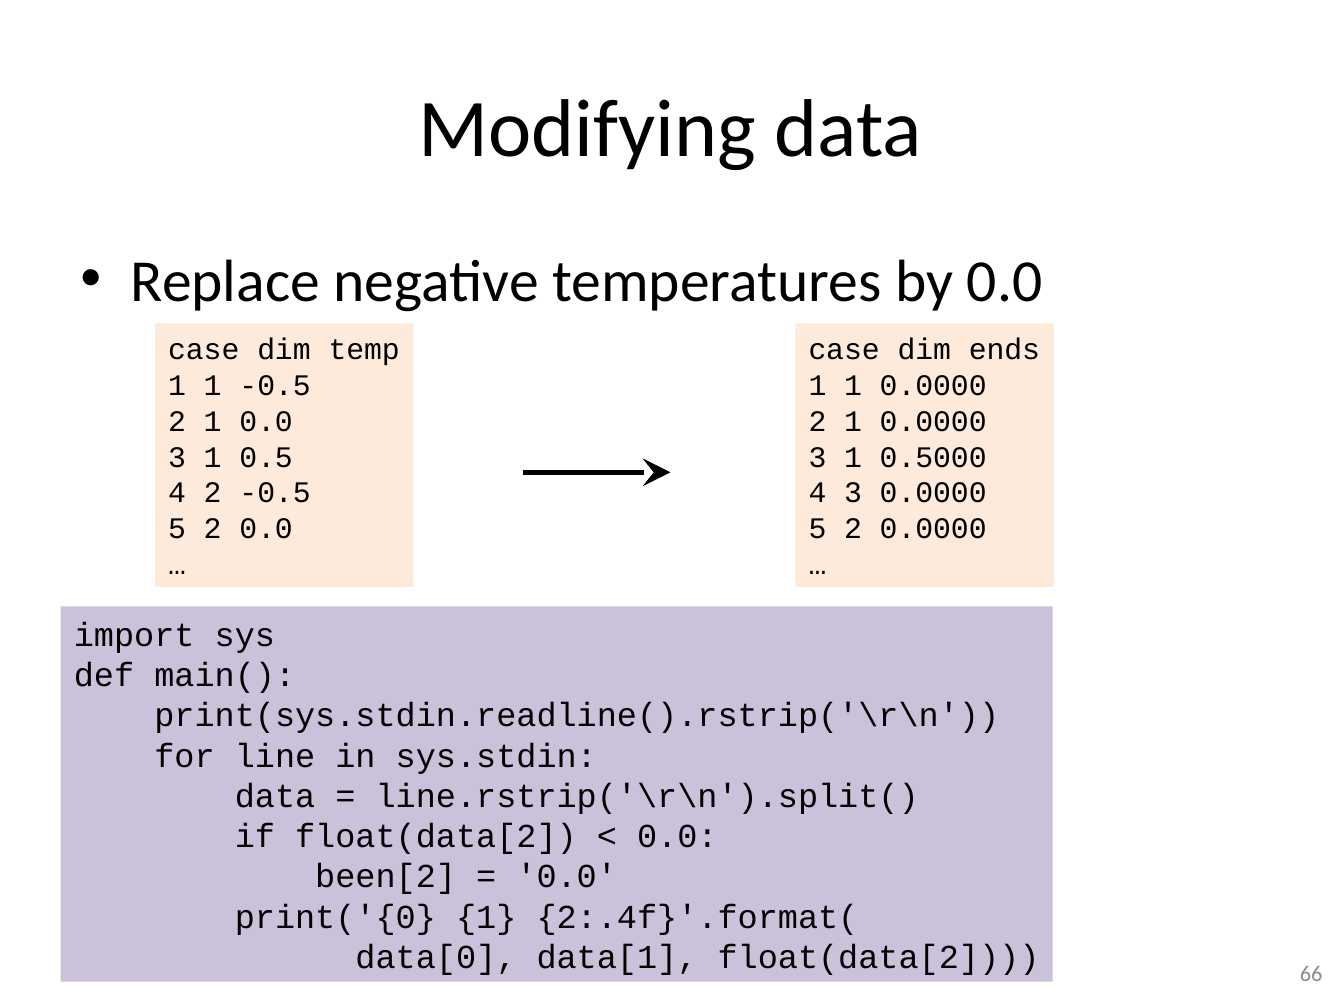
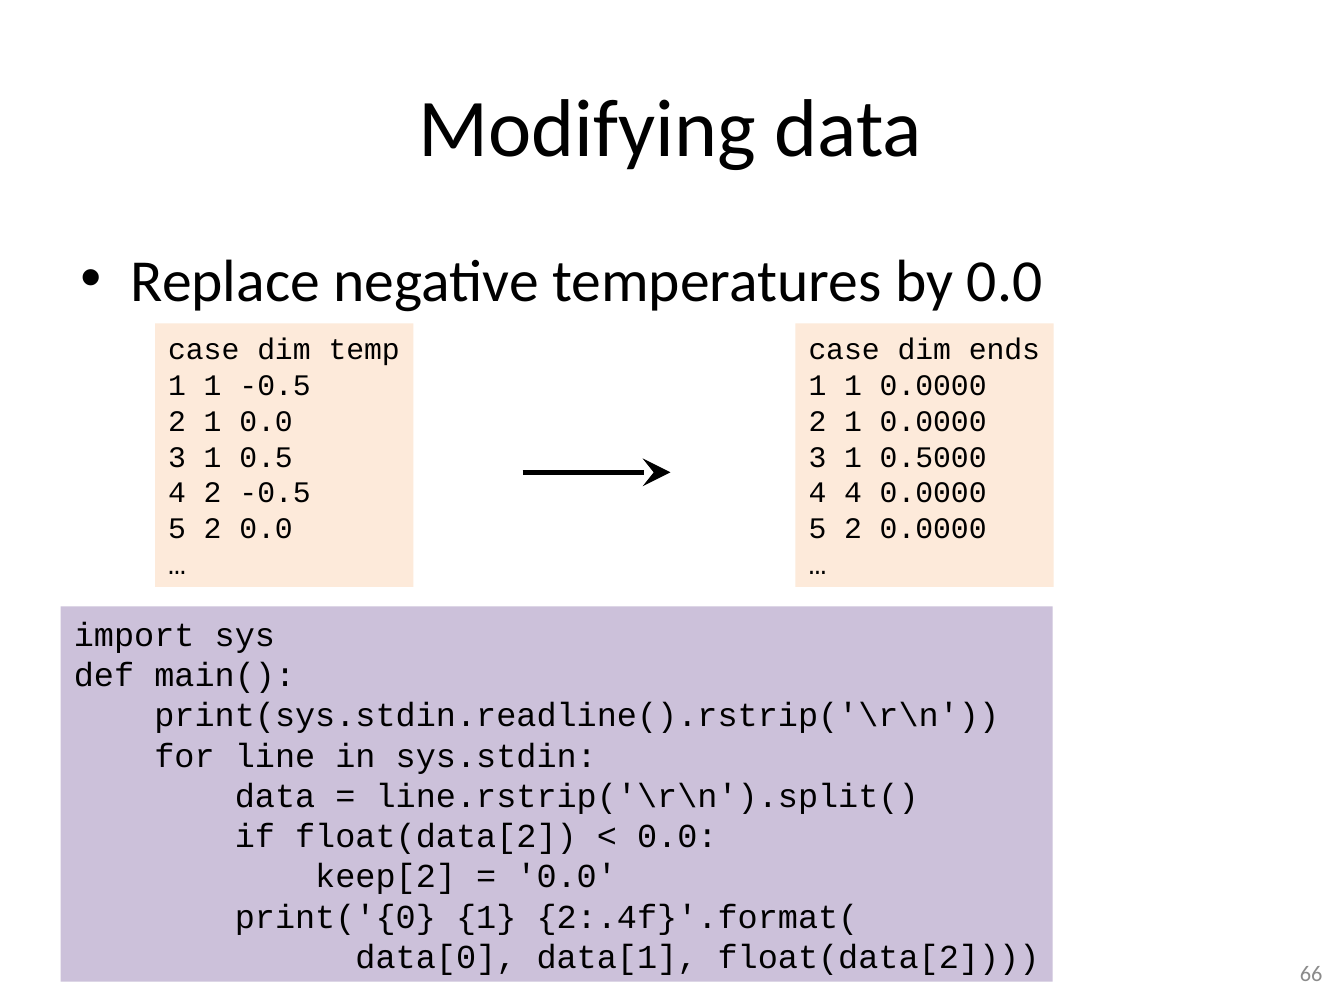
4 3: 3 -> 4 (853, 493)
been[2: been[2 -> keep[2 (386, 877)
